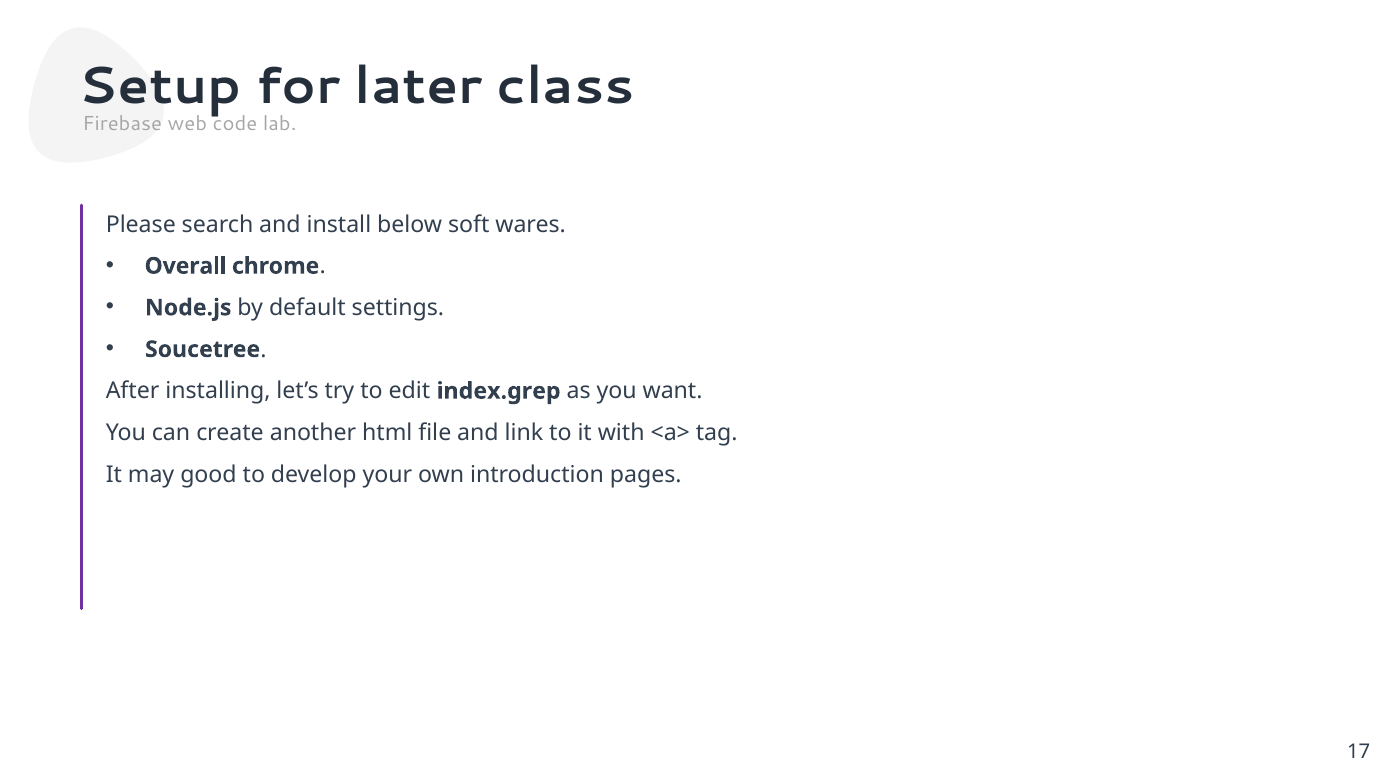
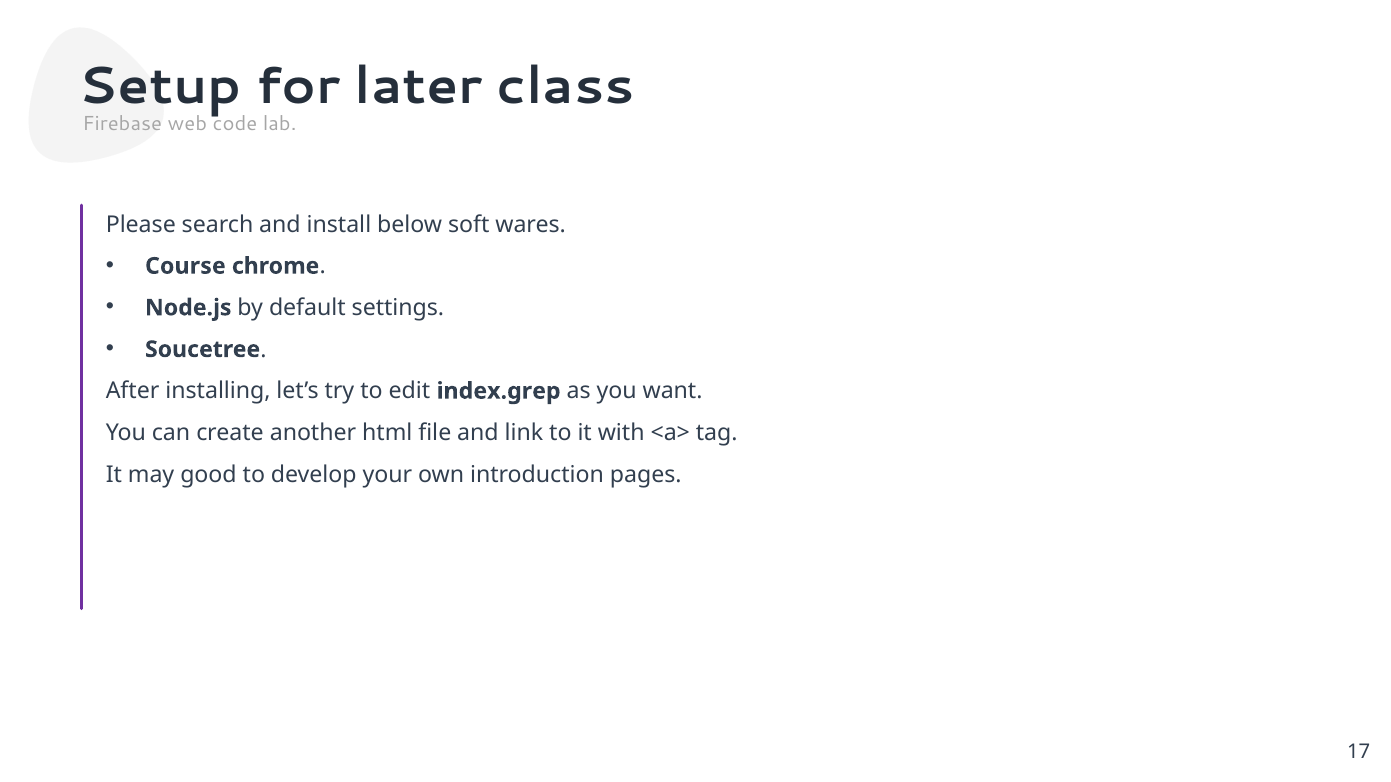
Overall: Overall -> Course (185, 266)
